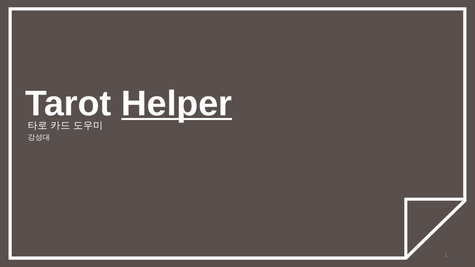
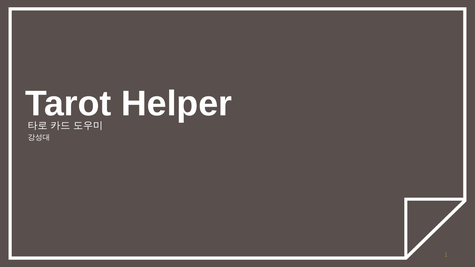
Helper underline: present -> none (177, 104)
